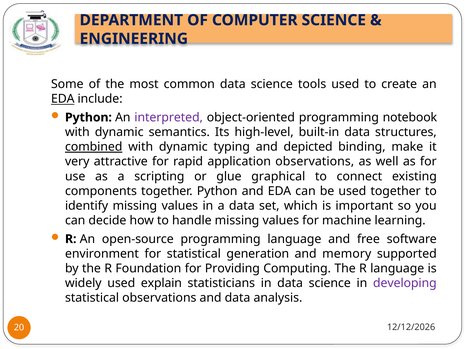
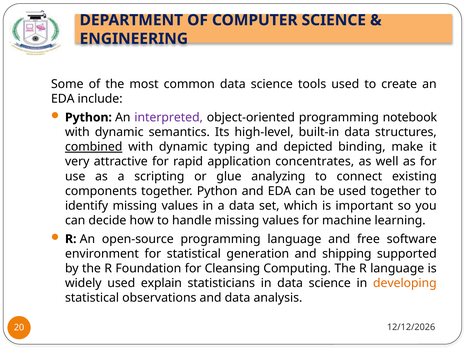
EDA underline: present -> none (63, 99)
application observations: observations -> concentrates (315, 161)
graphical: graphical -> analyzing (278, 176)
memory: memory -> shipping (347, 254)
Providing: Providing -> Cleansing (232, 268)
developing colour: purple -> orange (405, 283)
